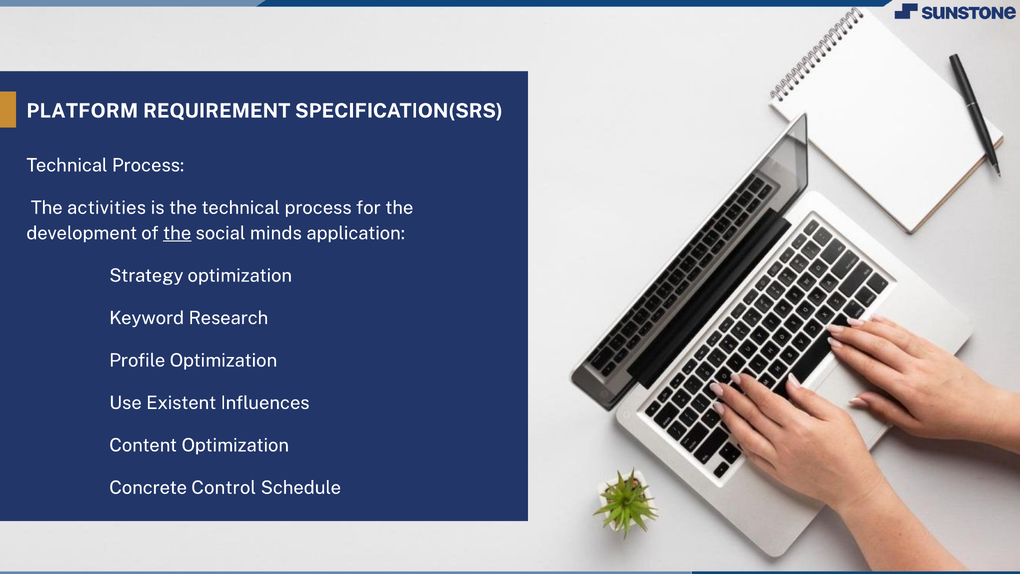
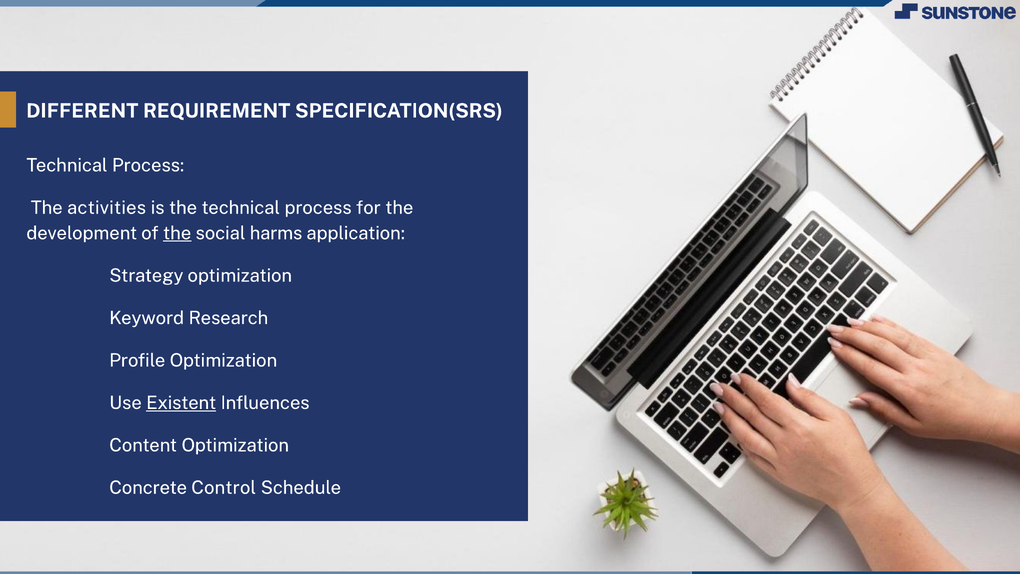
PLATFORM: PLATFORM -> DIFFERENT (82, 111)
minds: minds -> harms (276, 233)
Existent underline: none -> present (181, 403)
